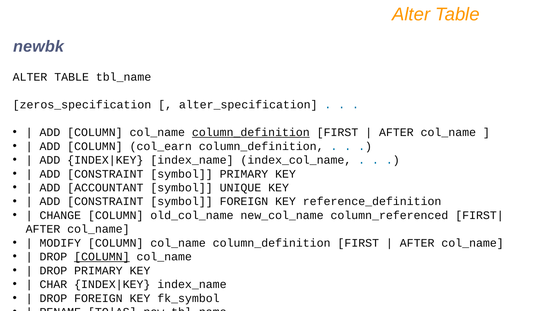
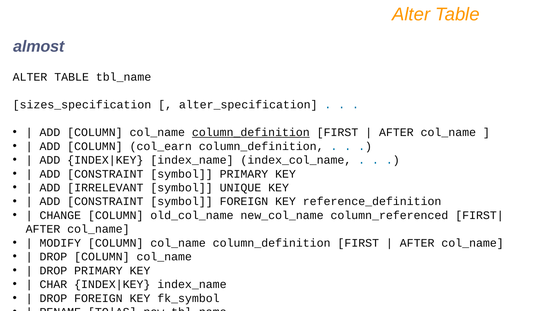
newbk: newbk -> almost (39, 47)
zeros_specification: zeros_specification -> sizes_specification (82, 105)
ACCOUNTANT: ACCOUNTANT -> IRRELEVANT (105, 188)
COLUMN underline: present -> none (102, 257)
